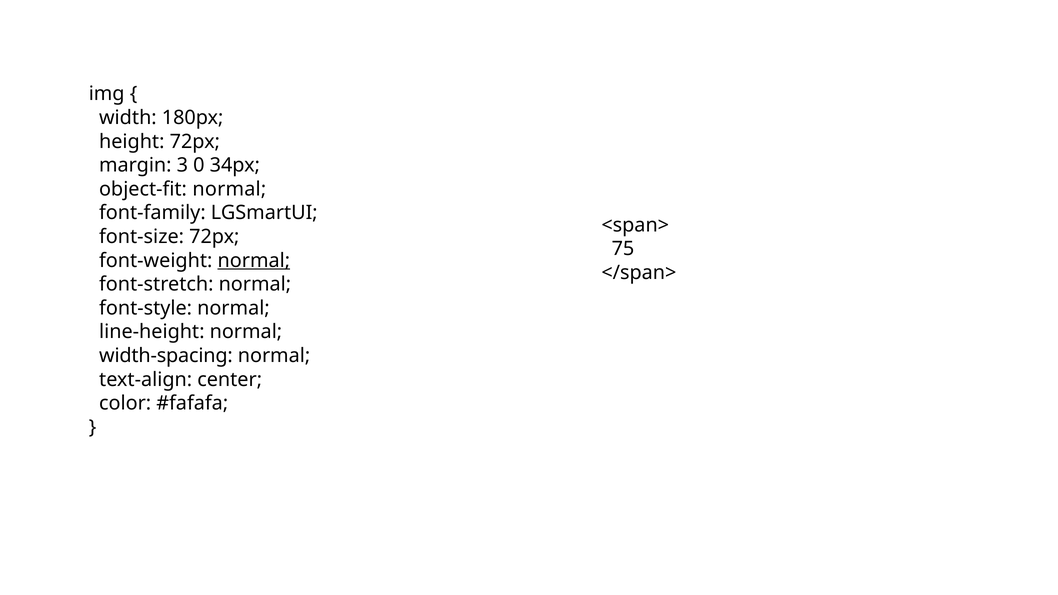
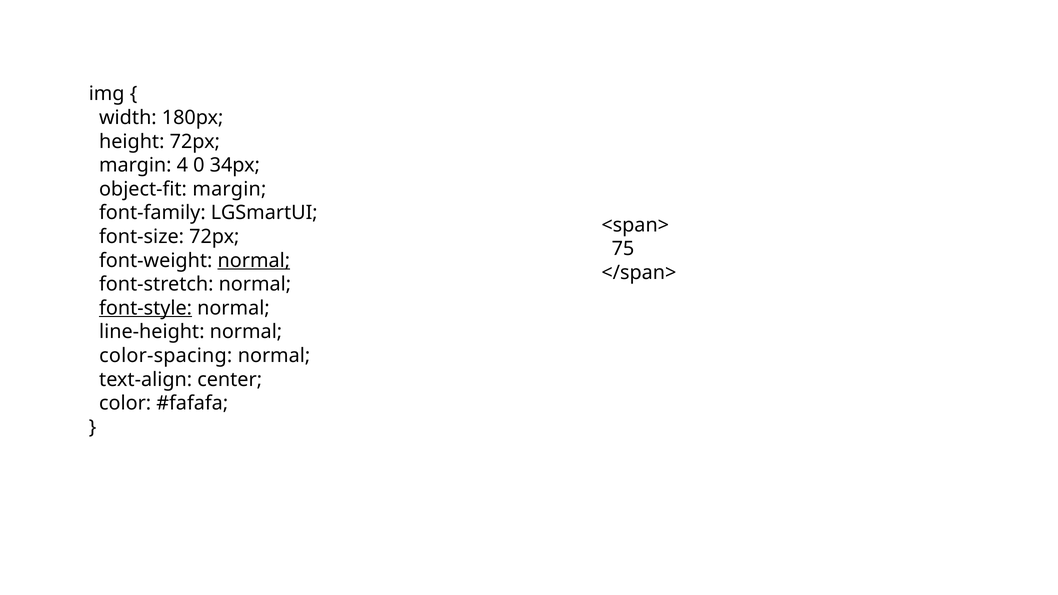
3: 3 -> 4 (182, 165)
object-fit normal: normal -> margin (229, 189)
font-style underline: none -> present (146, 308)
width-spacing: width-spacing -> color-spacing (166, 356)
